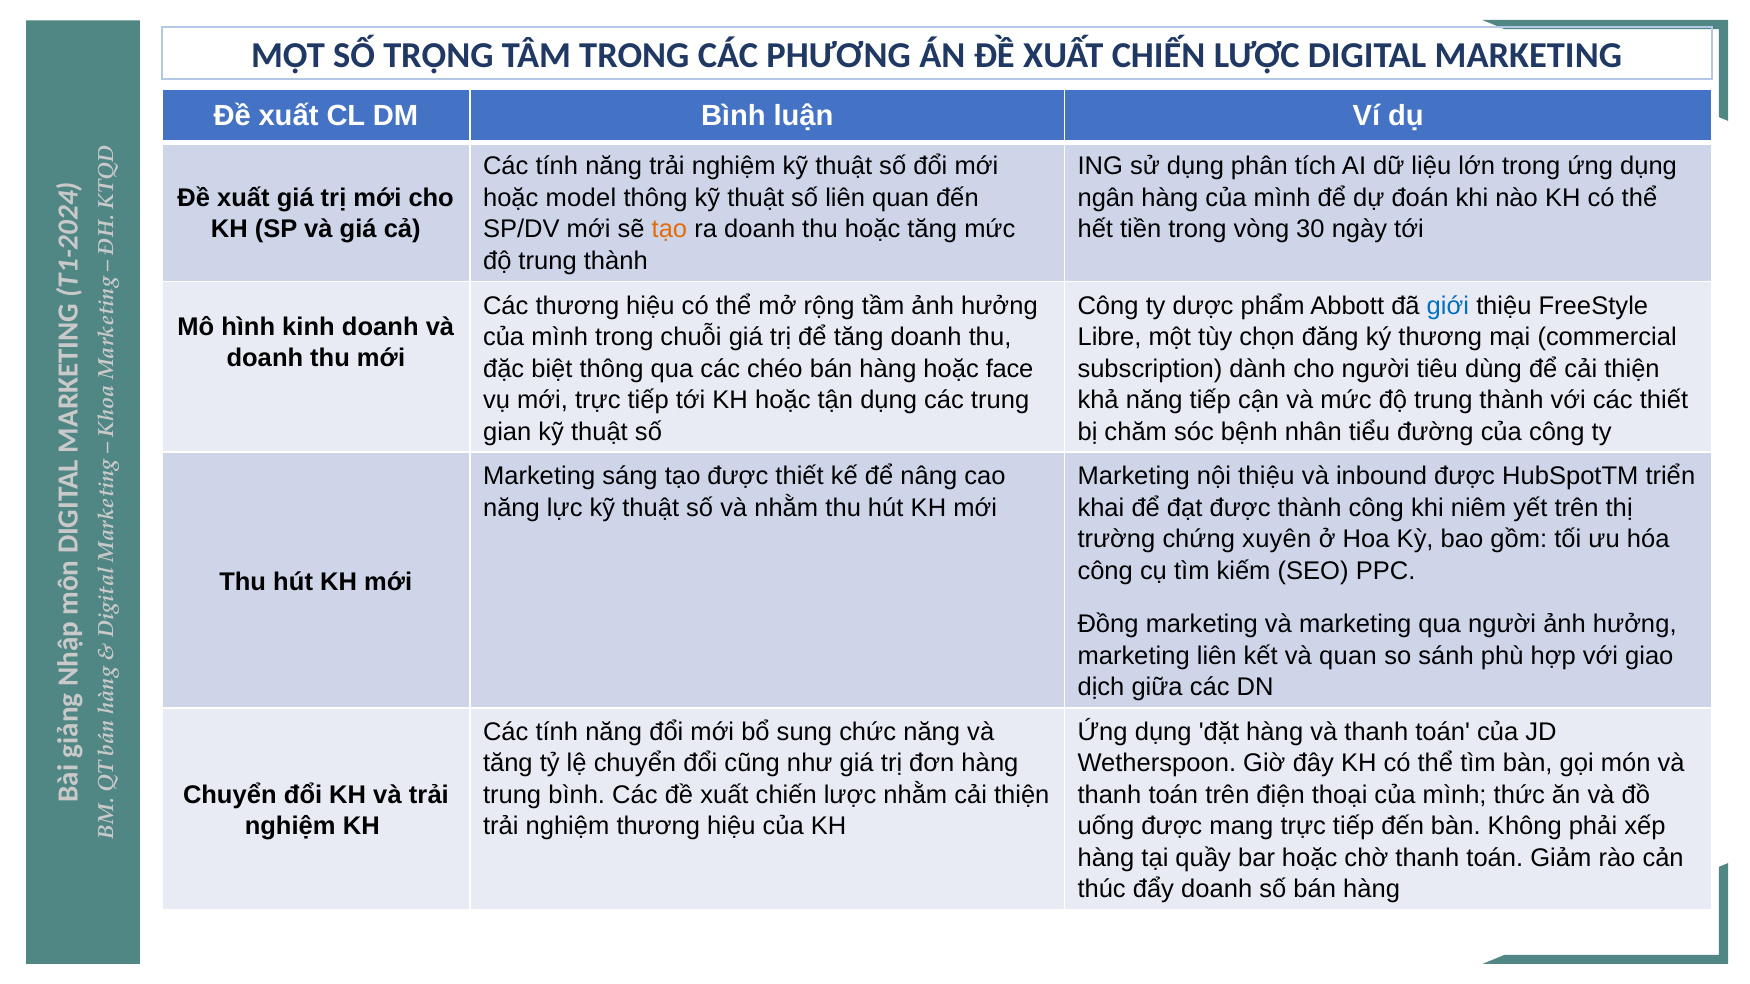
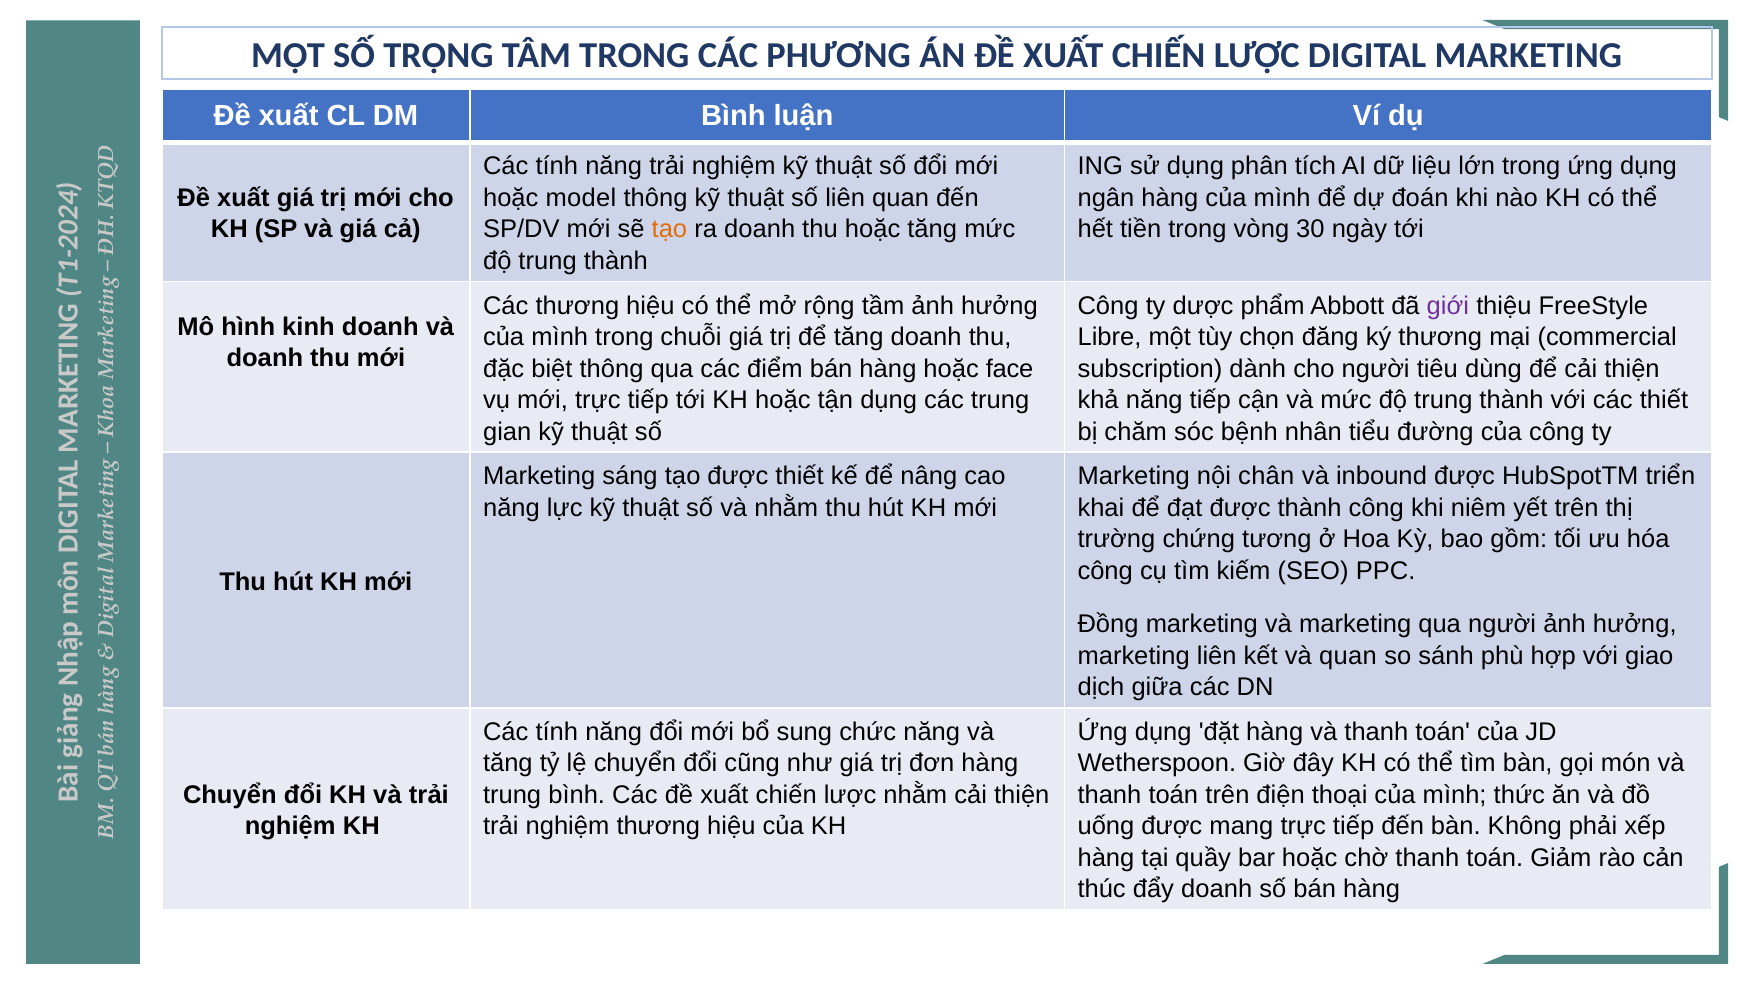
giới colour: blue -> purple (1448, 306)
chéo: chéo -> điểm (775, 369)
nội thiệu: thiệu -> chân (1266, 477)
xuyên: xuyên -> tương (1277, 540)
